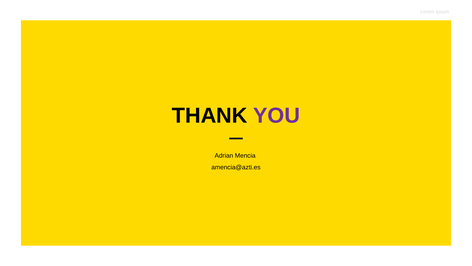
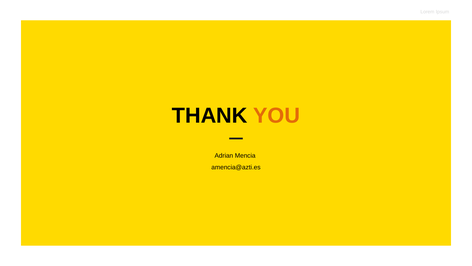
YOU colour: purple -> orange (277, 115)
